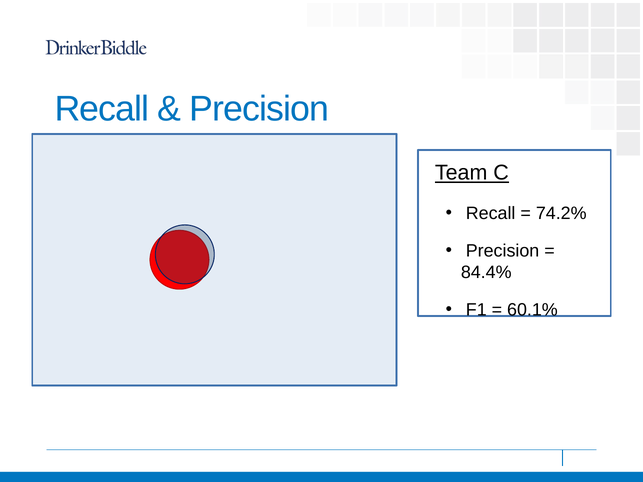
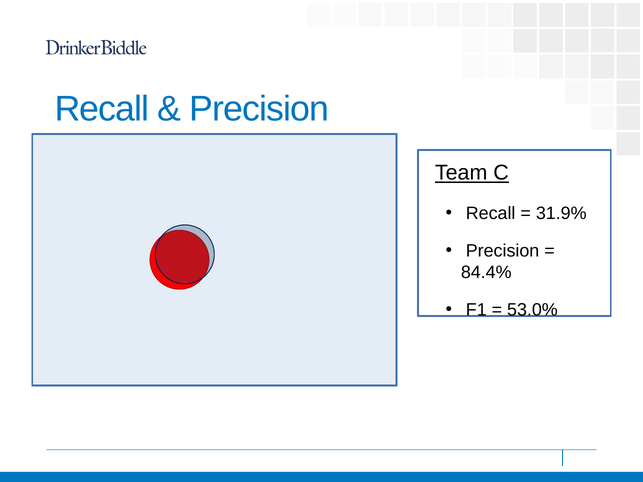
74.2%: 74.2% -> 31.9% (561, 213)
60.1%: 60.1% -> 53.0% (532, 310)
